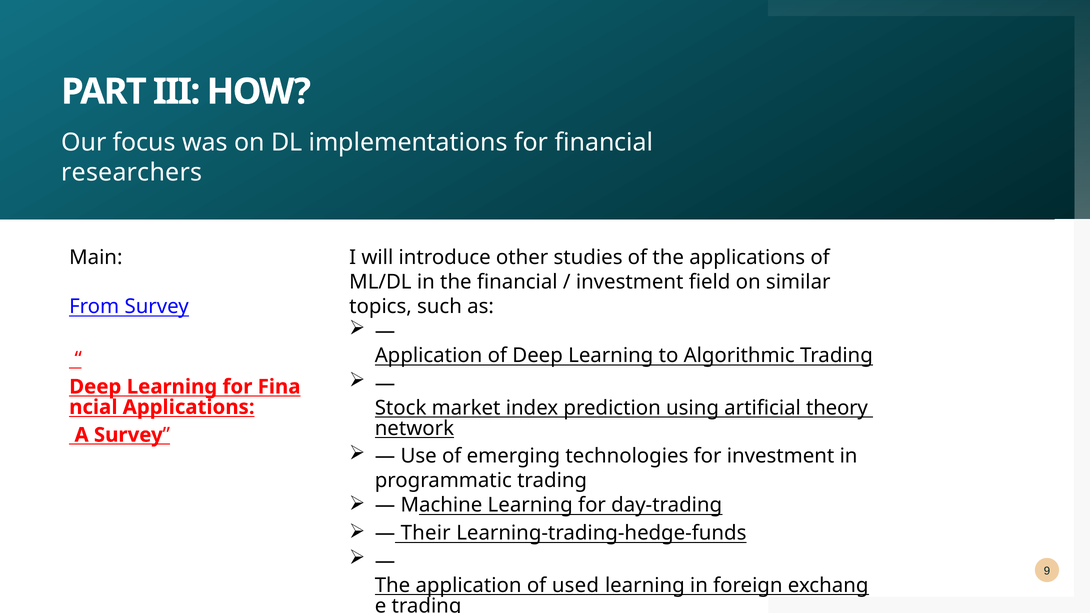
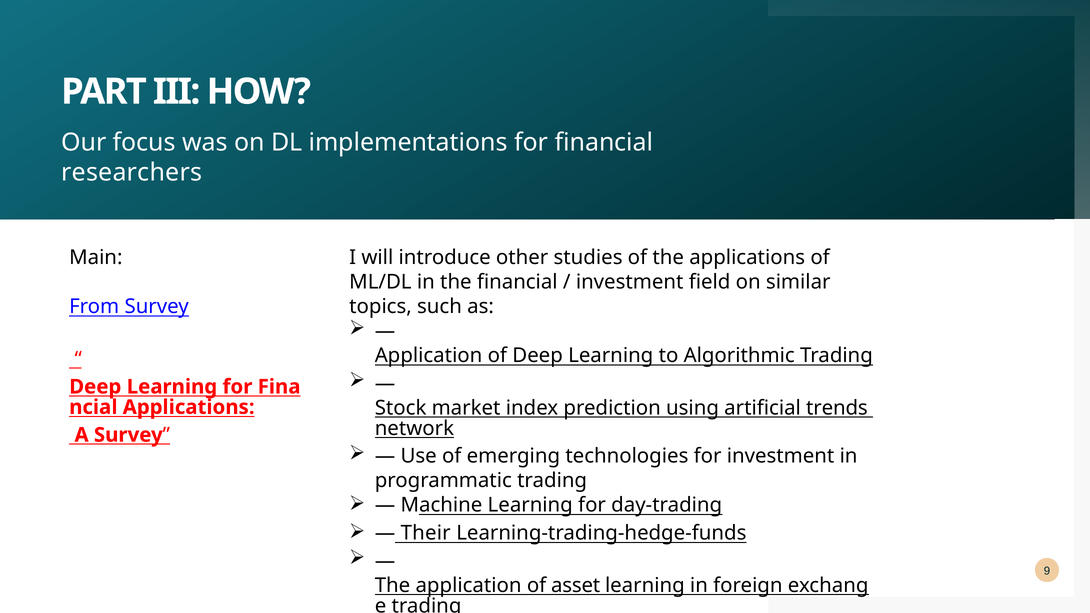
theory: theory -> trends (837, 408)
used: used -> asset (576, 585)
